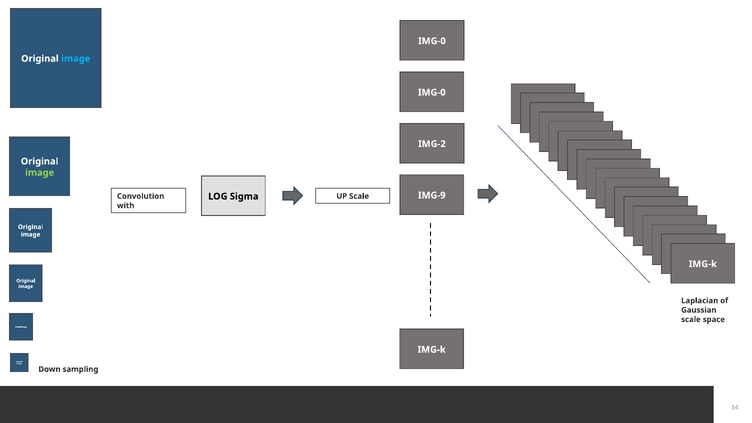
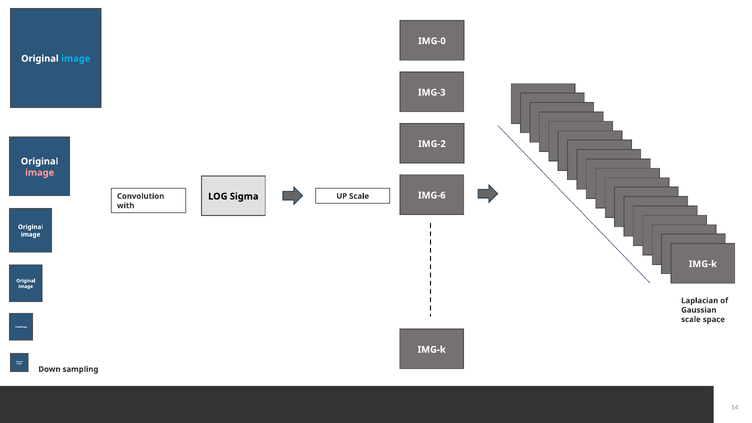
IMG-0: IMG-0 -> IMG-3 (432, 92)
image colour: light green -> pink (40, 173)
IMG-9: IMG-9 -> IMG-6 (432, 195)
